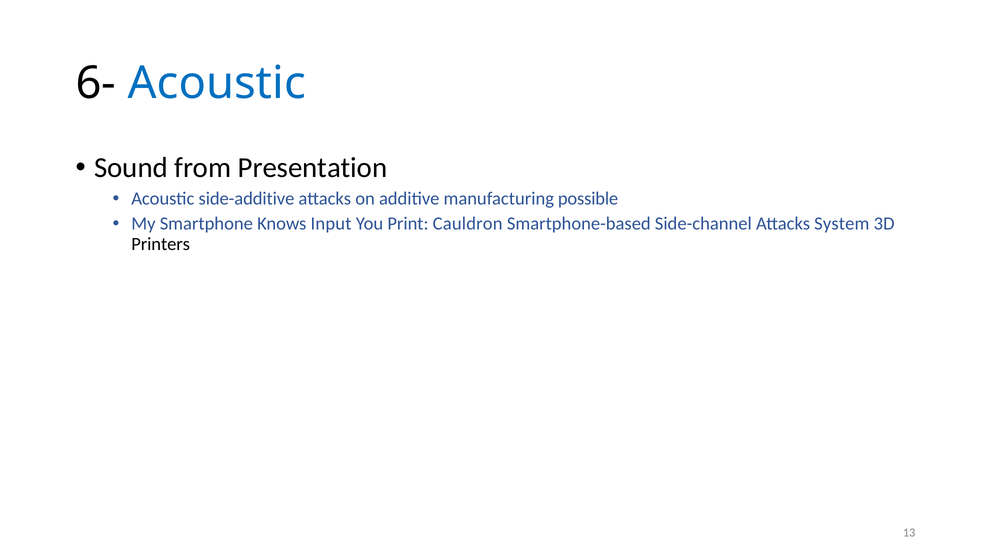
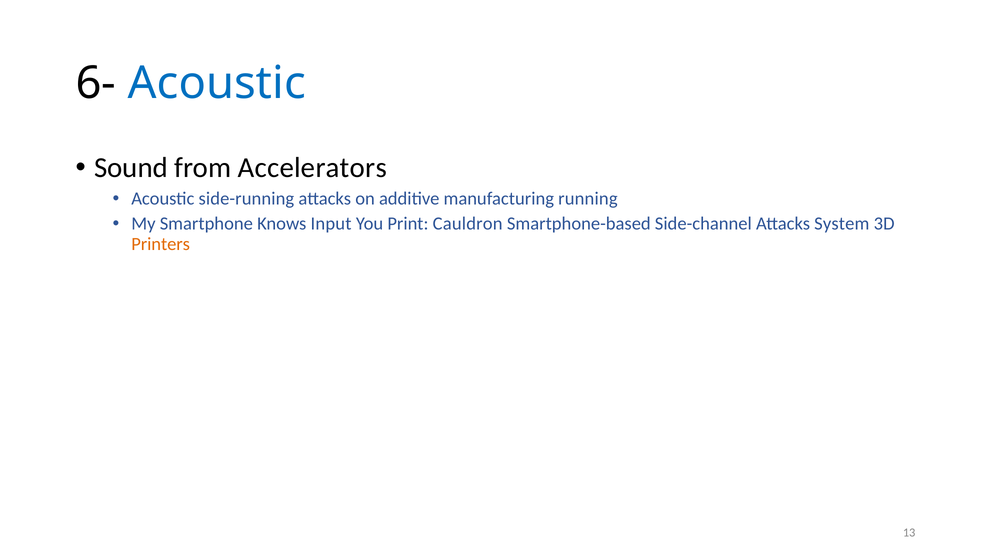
Presentation: Presentation -> Accelerators (312, 168)
side-additive: side-additive -> side-running (246, 198)
possible: possible -> running (588, 198)
Printers colour: black -> orange (161, 244)
